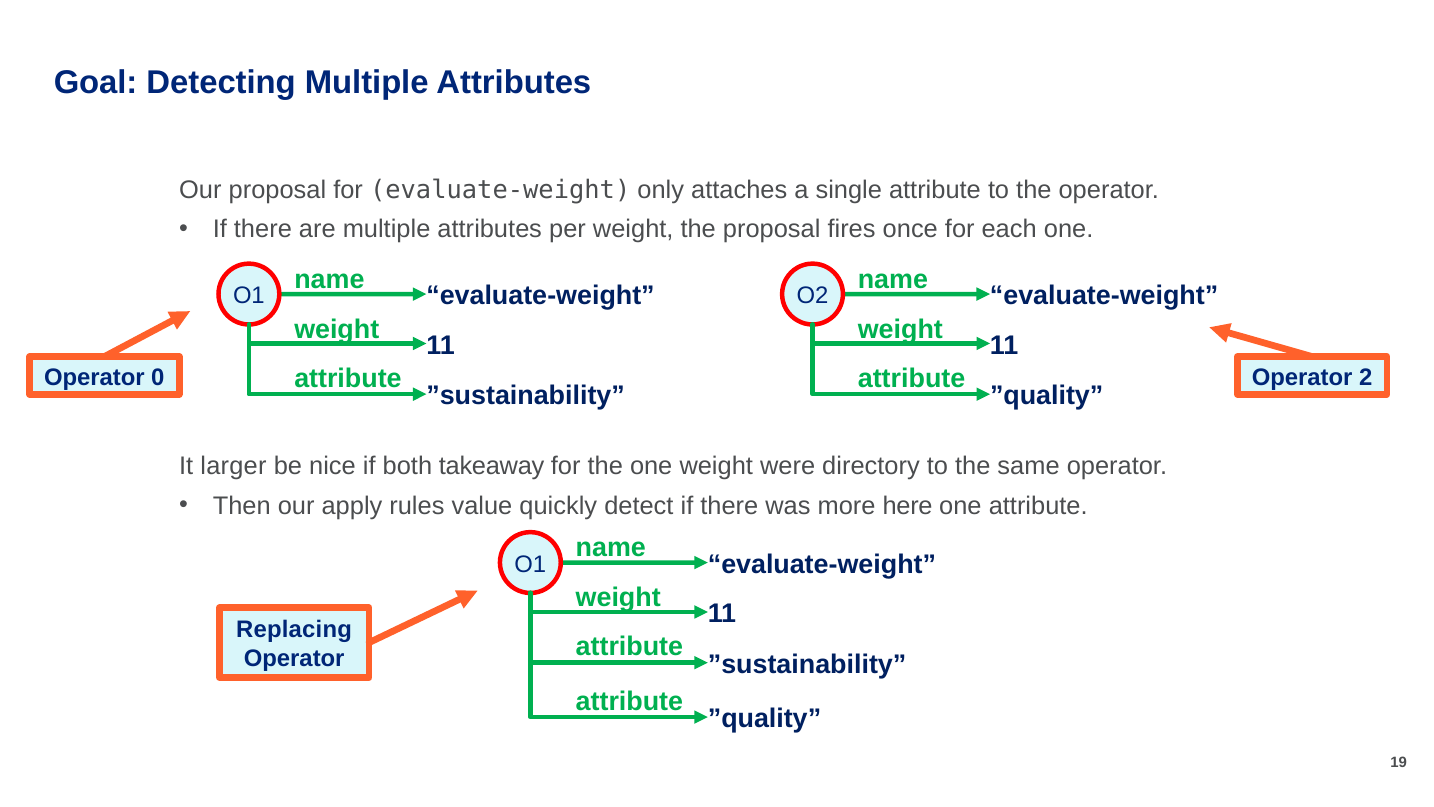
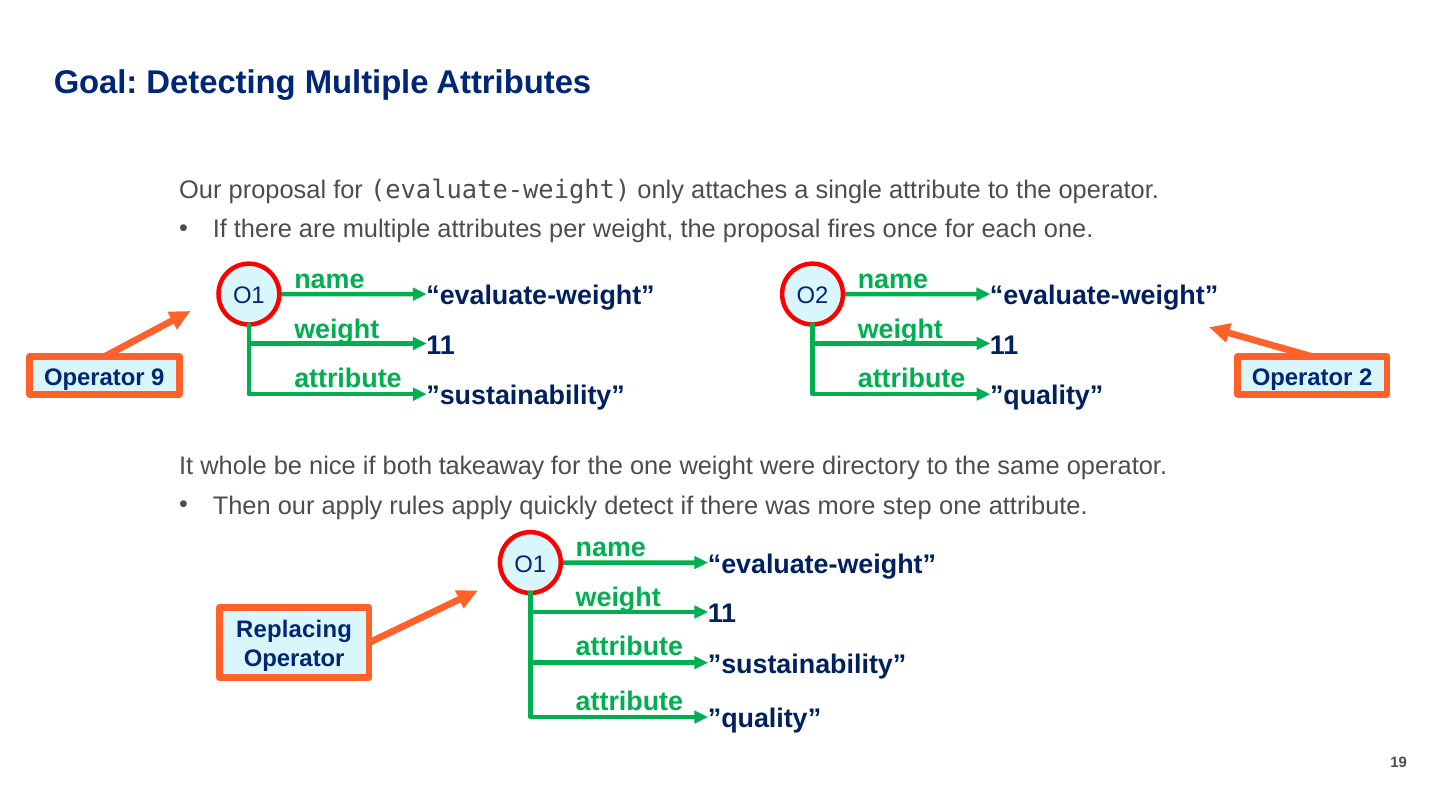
0: 0 -> 9 (158, 377)
larger: larger -> whole (234, 466)
rules value: value -> apply (482, 505)
here: here -> step (907, 505)
